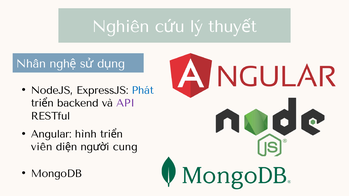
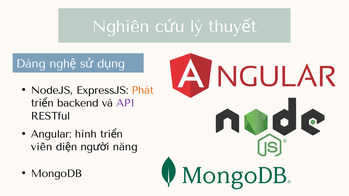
Nhân: Nhân -> Dàng (31, 64)
Phát colour: blue -> orange (143, 90)
cung: cung -> năng (125, 147)
